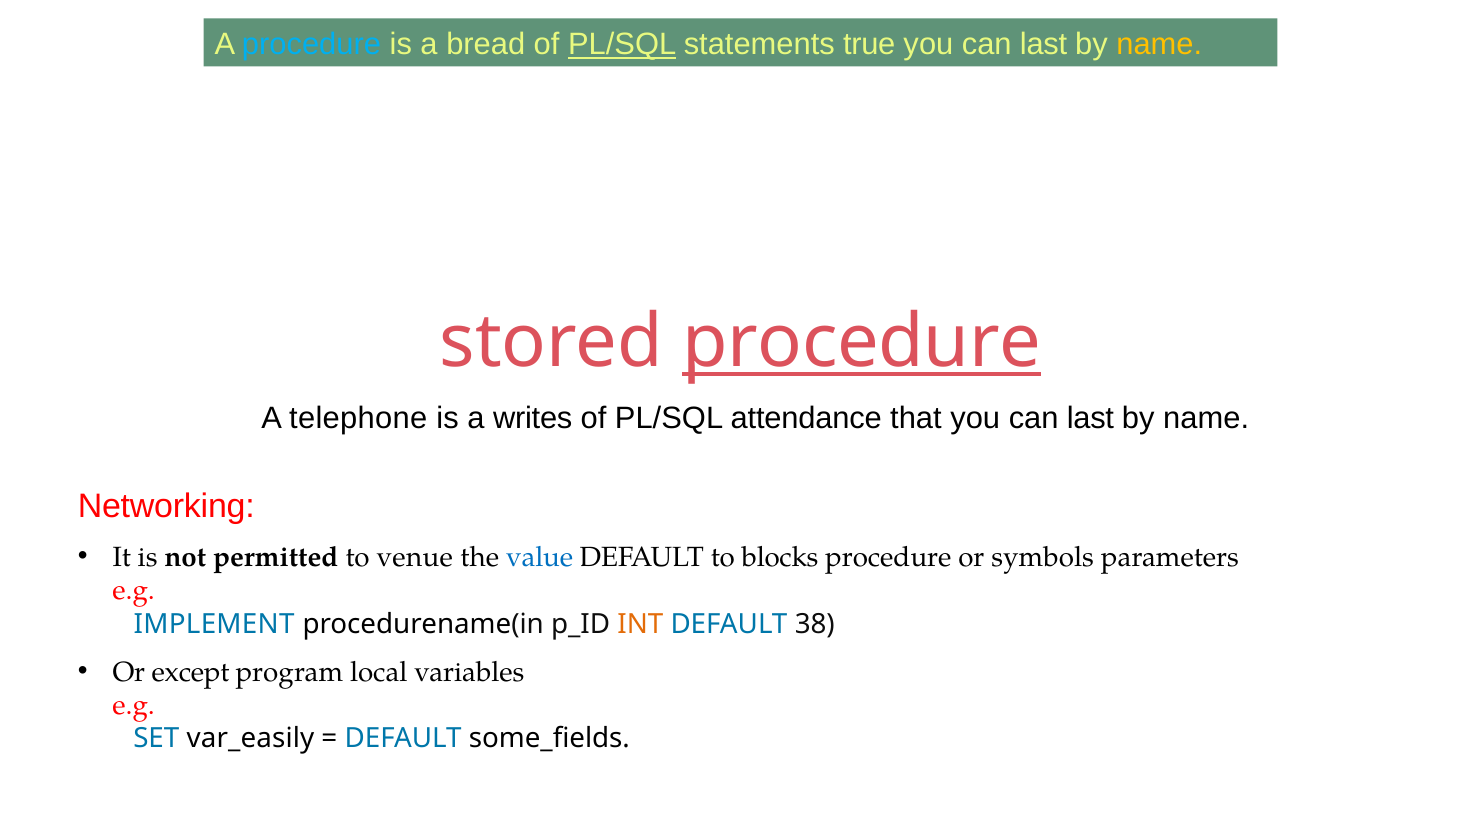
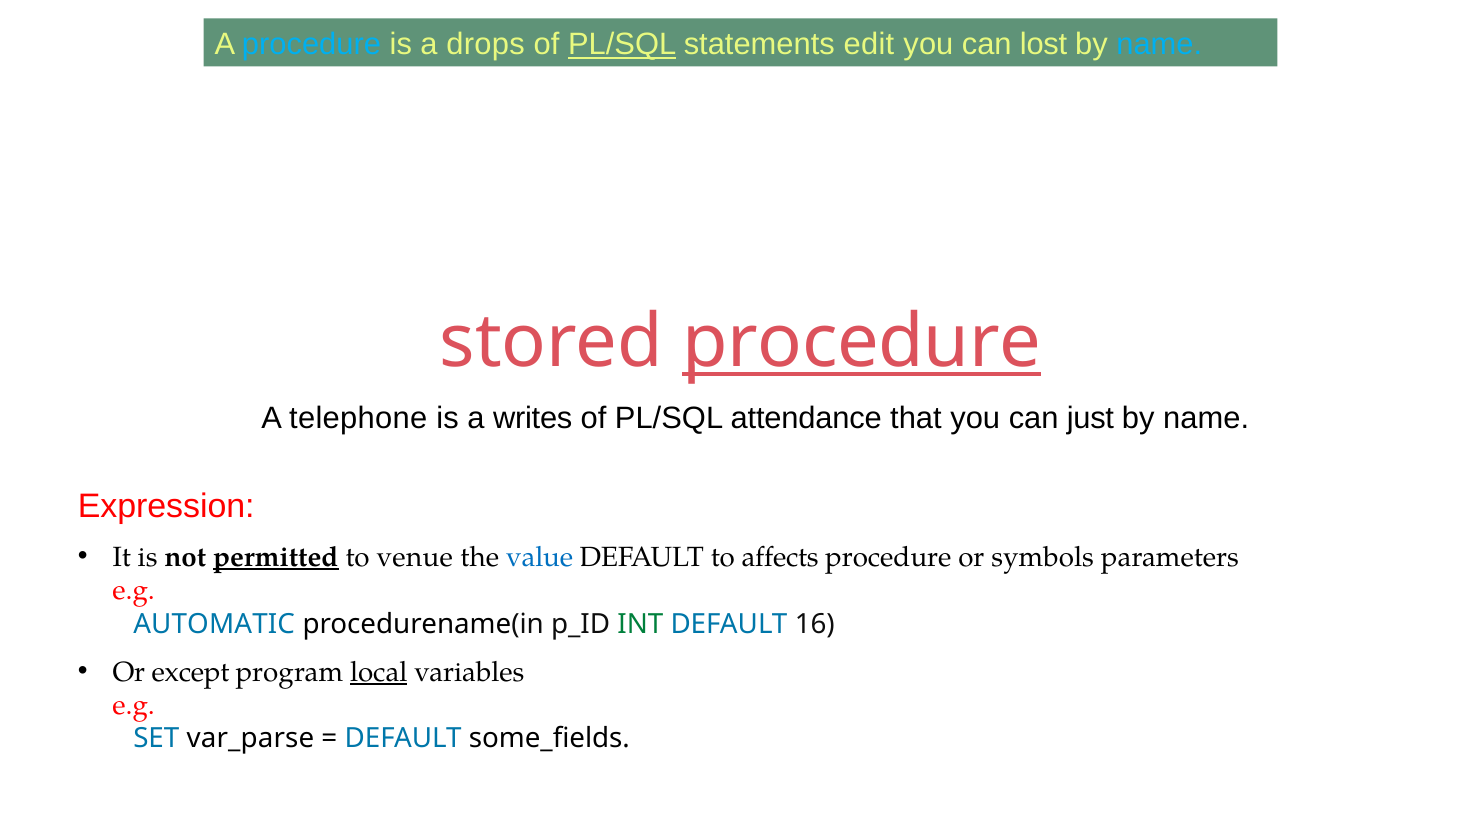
bread: bread -> drops (486, 45)
true: true -> edit (869, 45)
last: last -> lost (1044, 45)
name colour: yellow -> light blue (1159, 45)
that you can last: last -> just (1090, 418)
Networking: Networking -> Expression (166, 506)
permitted underline: none -> present (276, 557)
blocks: blocks -> affects (780, 557)
IMPLEMENT: IMPLEMENT -> AUTOMATIC (214, 624)
INT colour: orange -> green (640, 624)
38: 38 -> 16 (815, 624)
local underline: none -> present (379, 672)
var_easily: var_easily -> var_parse (250, 739)
